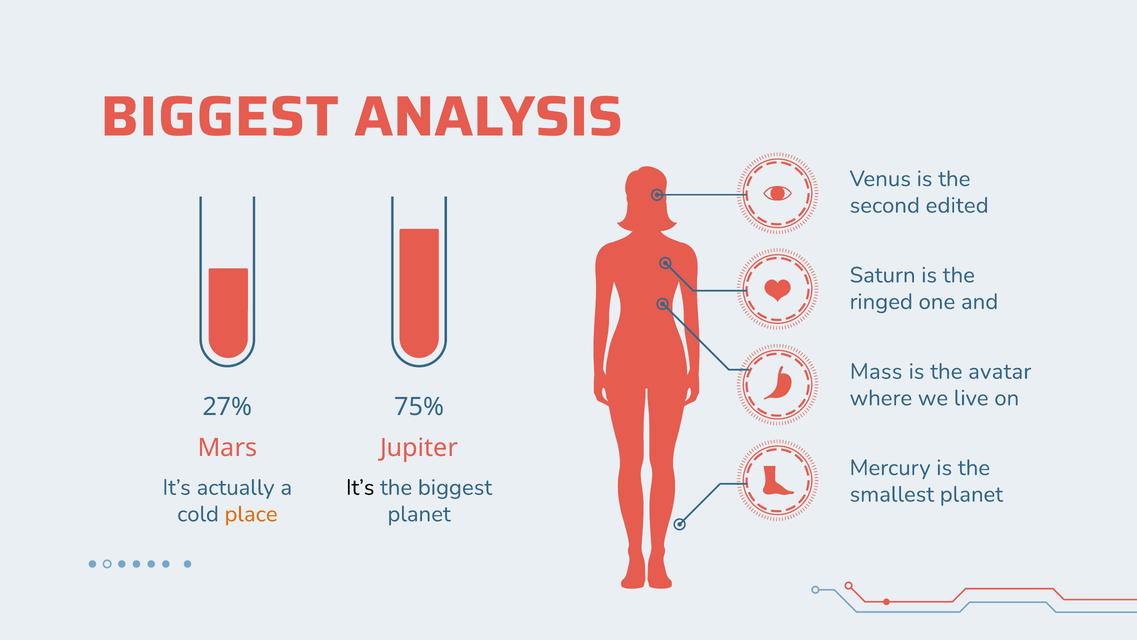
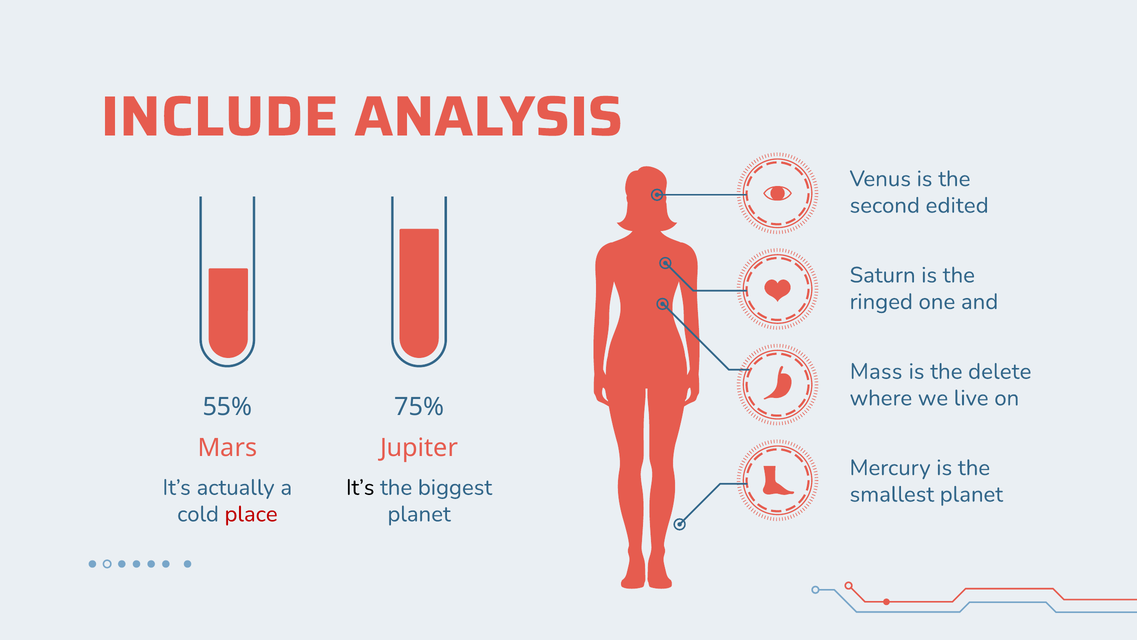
BIGGEST: BIGGEST -> INCLUDE (220, 117)
avatar: avatar -> delete (1000, 371)
27%: 27% -> 55% (227, 406)
place colour: orange -> red (251, 514)
